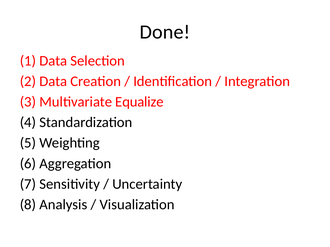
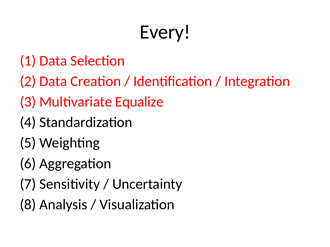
Done: Done -> Every (165, 32)
